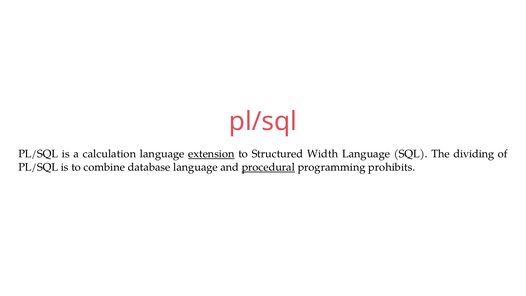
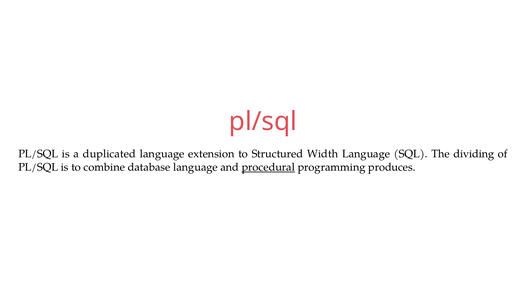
calculation: calculation -> duplicated (109, 154)
extension underline: present -> none (211, 154)
prohibits: prohibits -> produces (392, 167)
